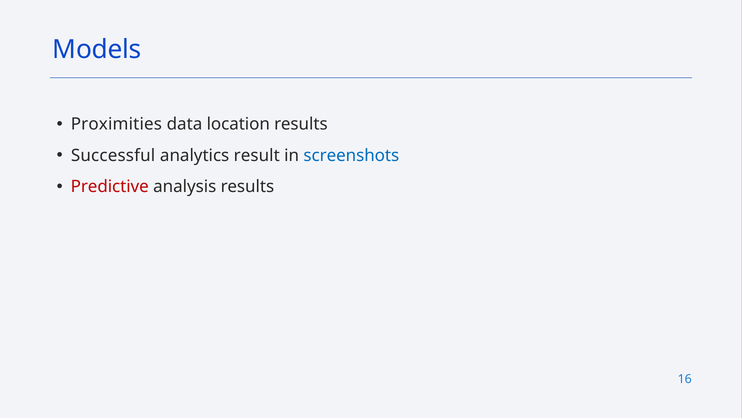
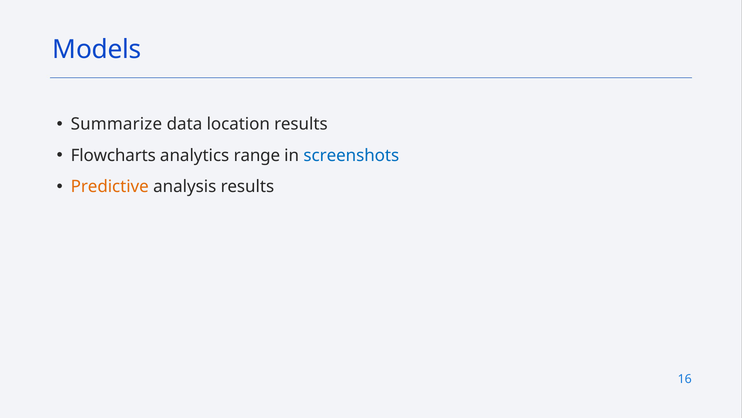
Proximities: Proximities -> Summarize (116, 124)
Successful: Successful -> Flowcharts (113, 155)
result: result -> range (257, 155)
Predictive colour: red -> orange (110, 187)
